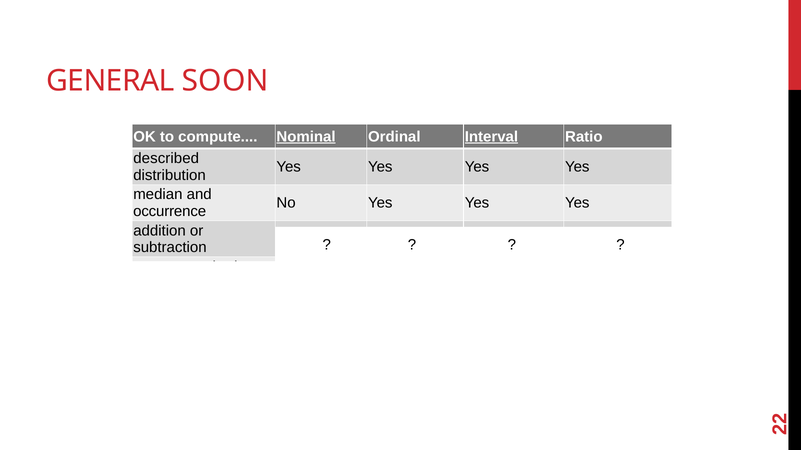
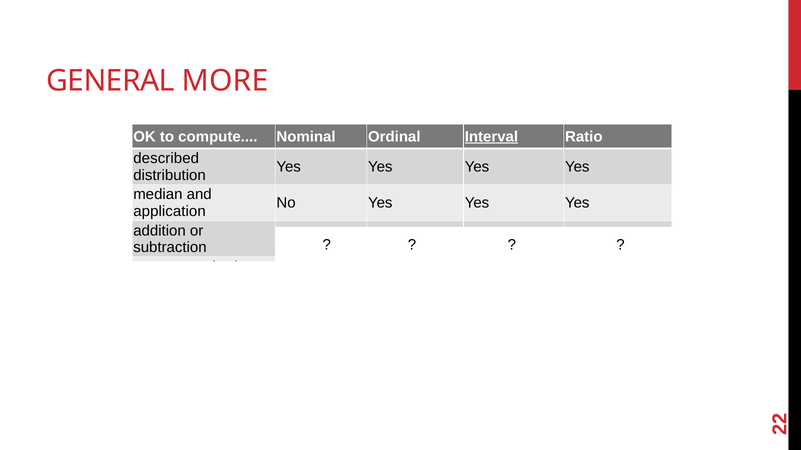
SOON: SOON -> MORE (225, 81)
Nominal underline: present -> none (306, 137)
occurrence: occurrence -> application (170, 212)
